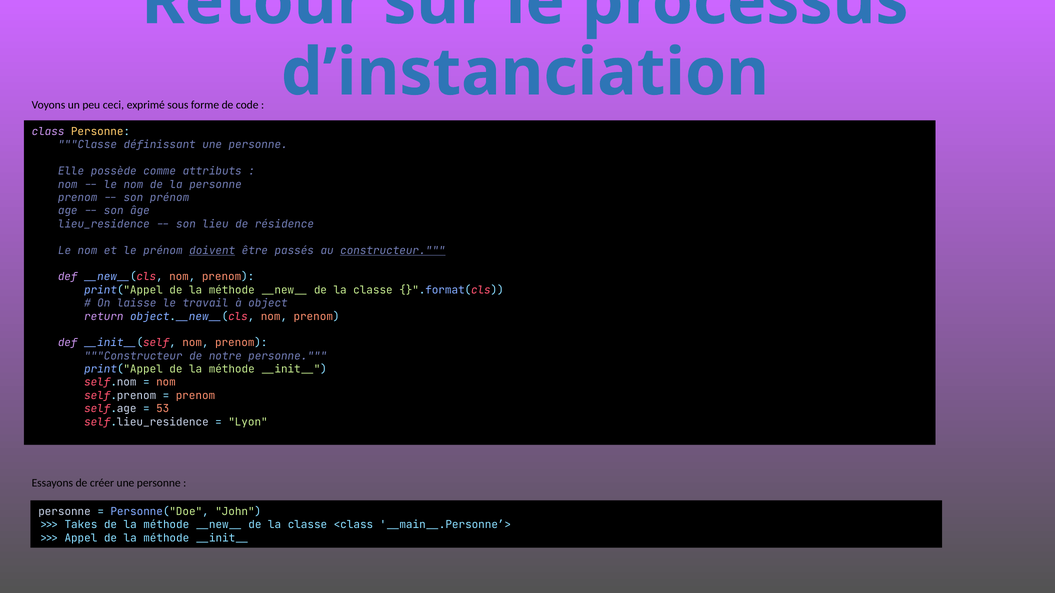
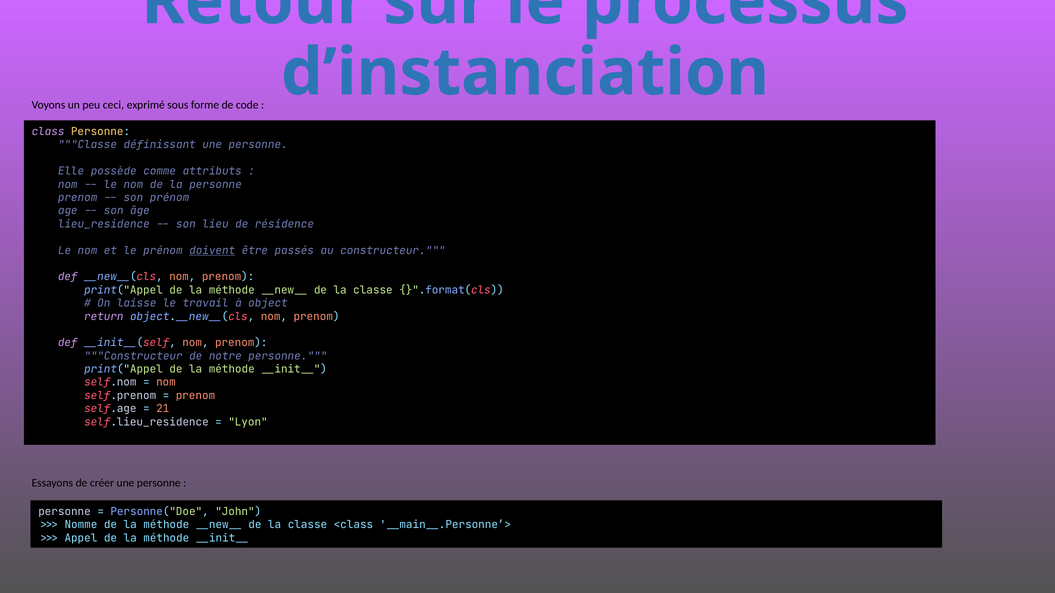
constructeur underline: present -> none (393, 251)
53: 53 -> 21 (163, 409)
Takes: Takes -> Nomme (81, 525)
